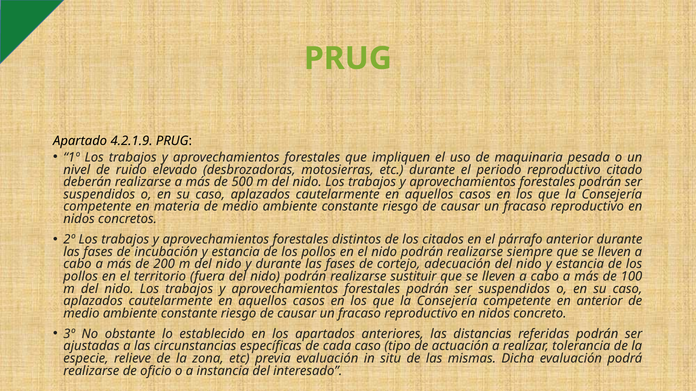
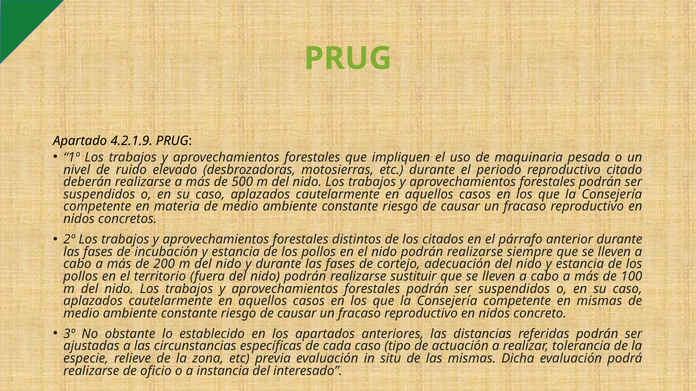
en anterior: anterior -> mismas (599, 301)
